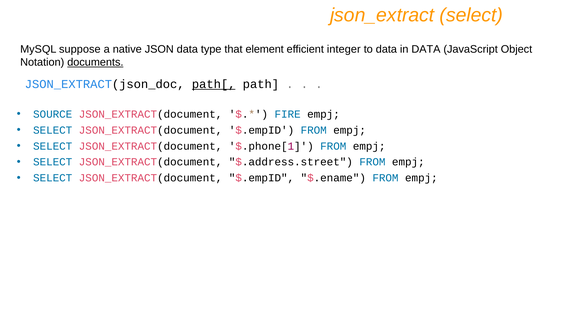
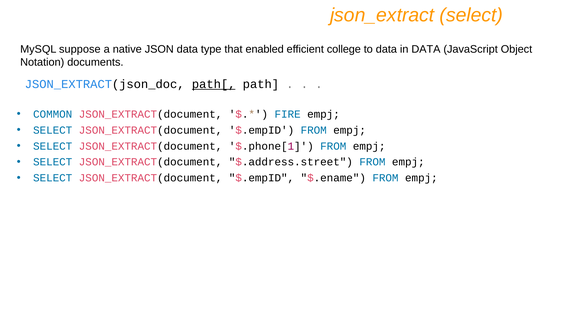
element: element -> enabled (265, 49)
integer: integer -> college (344, 49)
documents underline: present -> none (95, 62)
SOURCE: SOURCE -> COMMON (53, 114)
